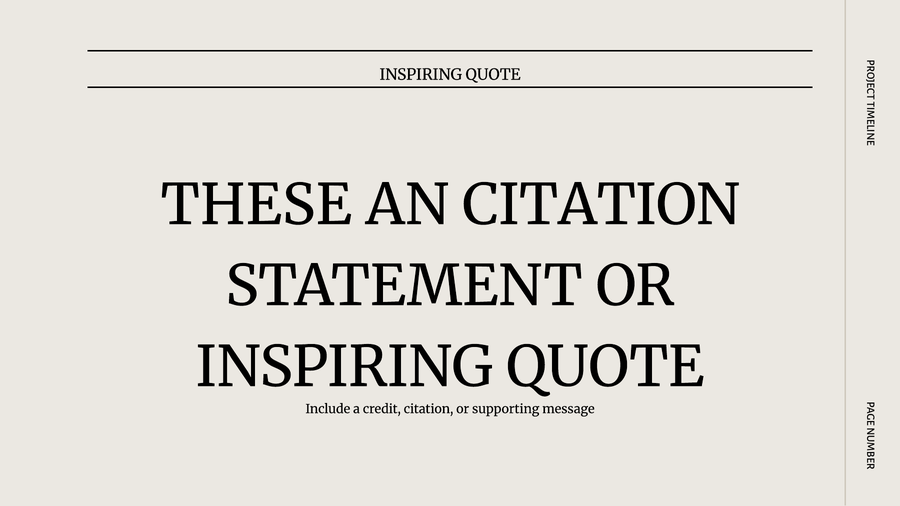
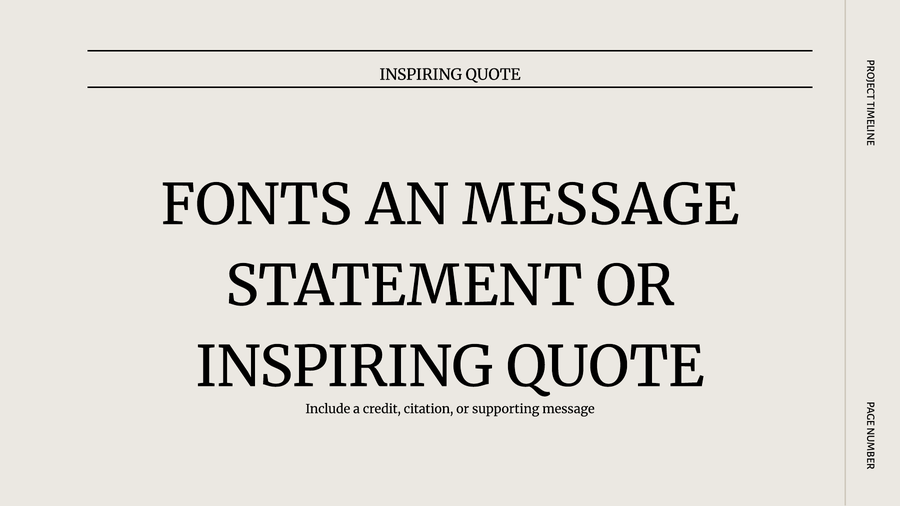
THESE: THESE -> FONTS (256, 206)
AN CITATION: CITATION -> MESSAGE (600, 206)
